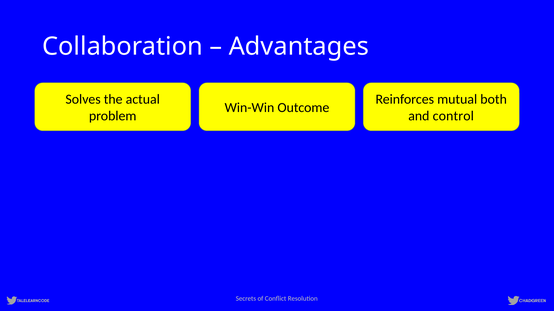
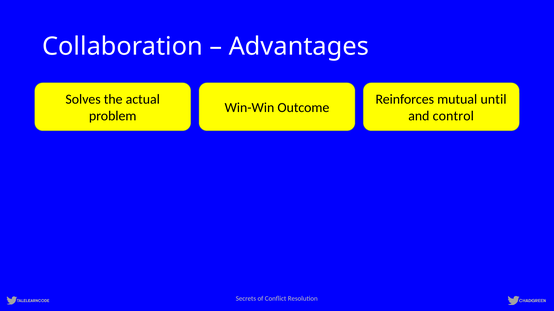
both: both -> until (494, 100)
